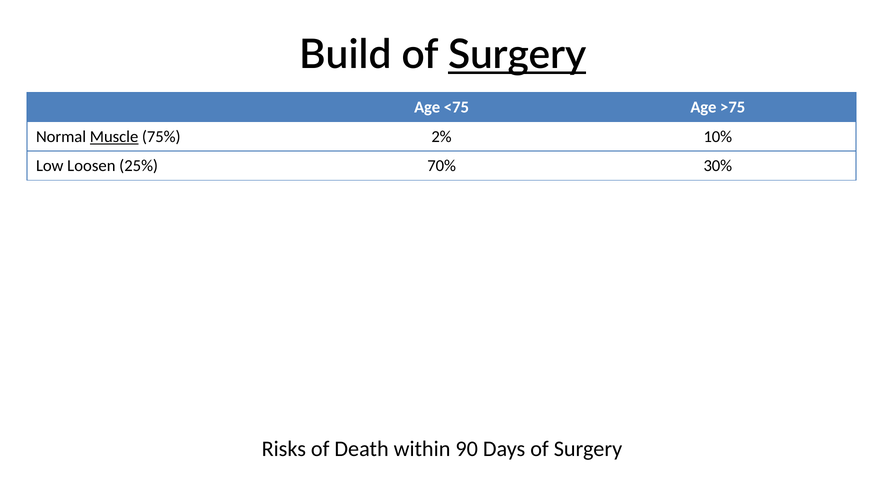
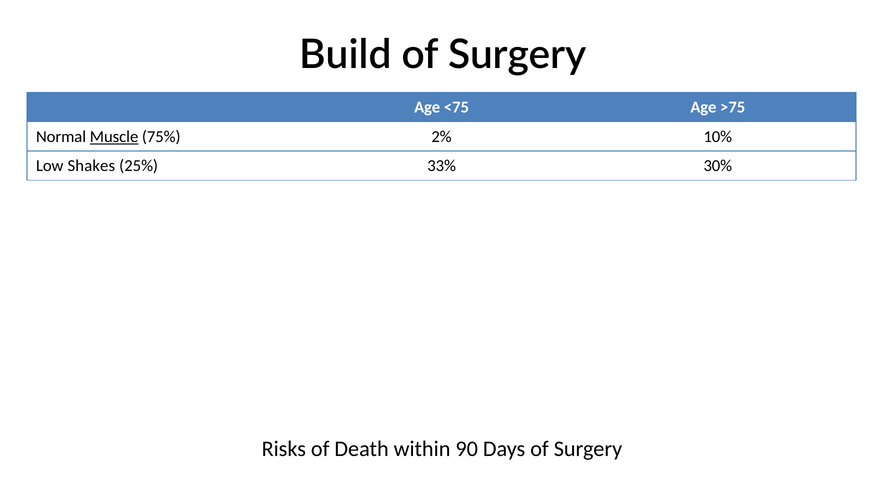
Surgery underline: present -> none (517, 55)
Loosen: Loosen -> Shakes (91, 166)
70%: 70% -> 33% (442, 166)
